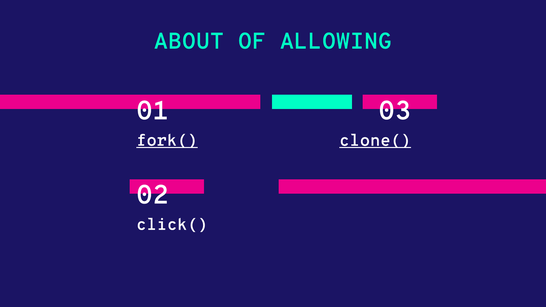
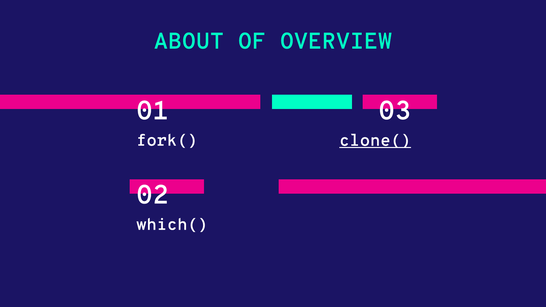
ALLOWING: ALLOWING -> OVERVIEW (336, 41)
fork( underline: present -> none (167, 140)
click(: click( -> which( (172, 224)
